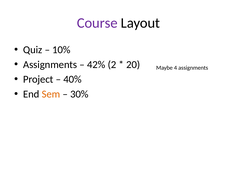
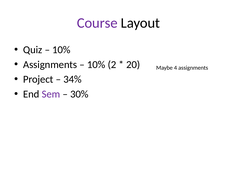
42%: 42% -> 10% (96, 64)
40%: 40% -> 34% (72, 79)
Sem colour: orange -> purple (51, 94)
